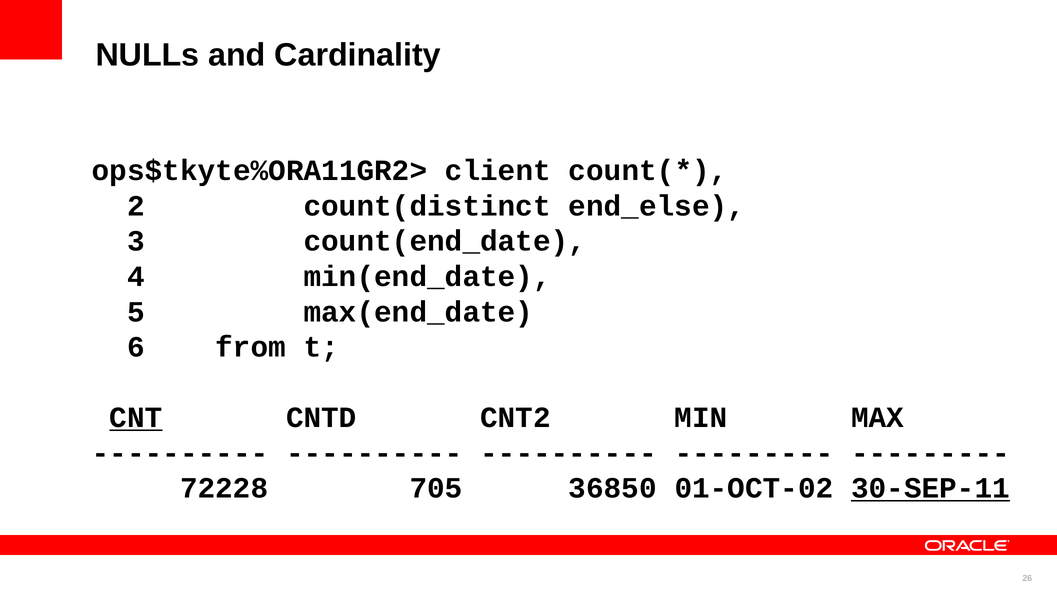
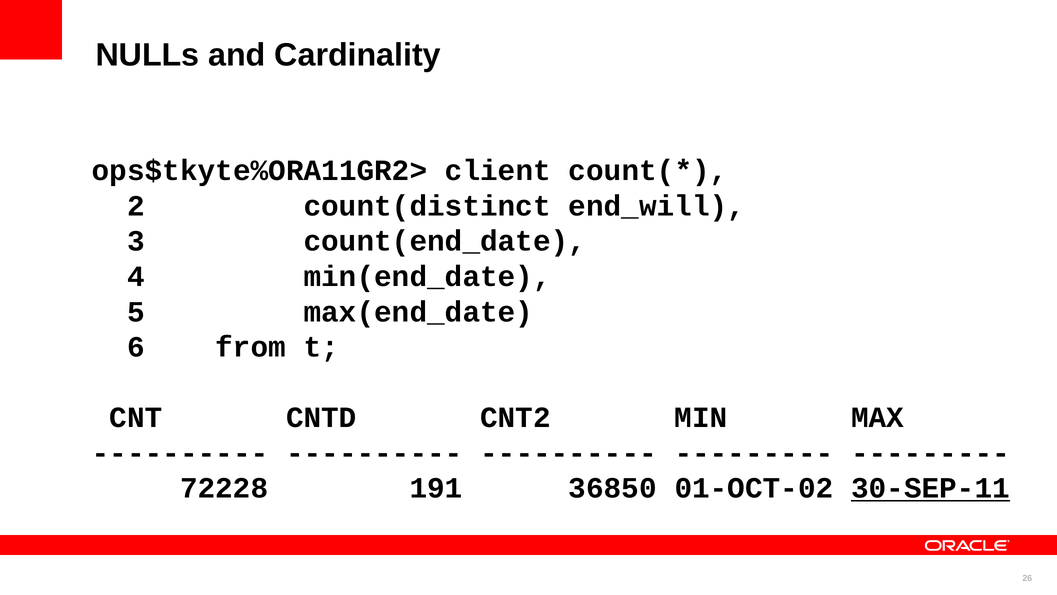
end_else: end_else -> end_will (657, 206)
CNT underline: present -> none (136, 417)
705: 705 -> 191 (436, 488)
